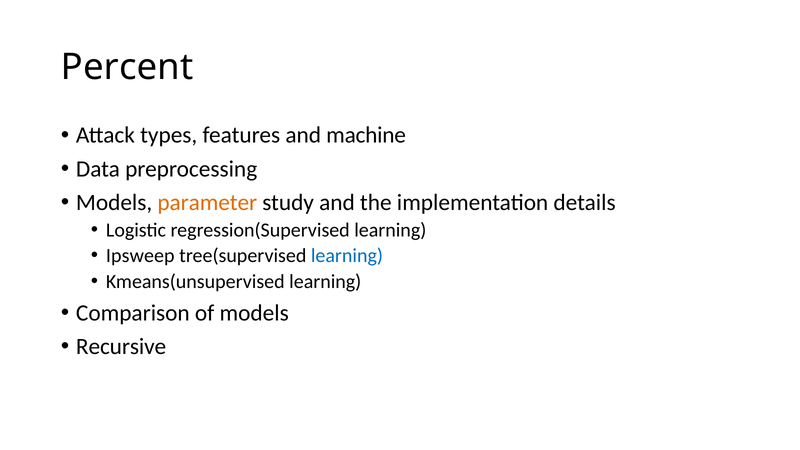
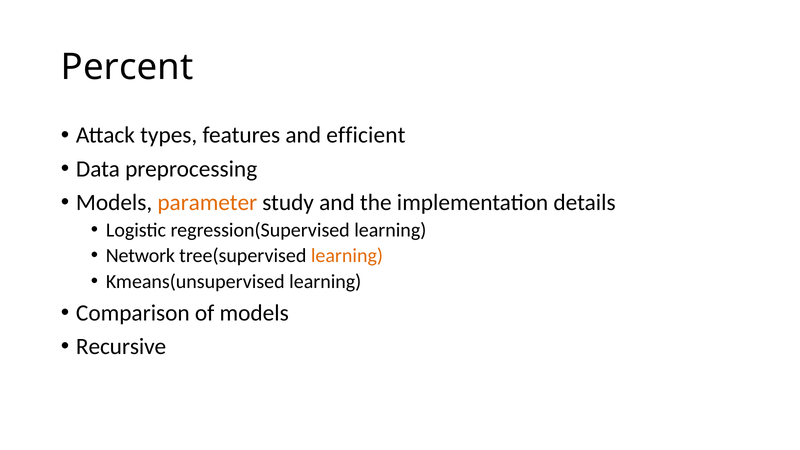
machine: machine -> efficient (366, 135)
Ipsweep: Ipsweep -> Network (140, 256)
learning colour: blue -> orange (347, 256)
